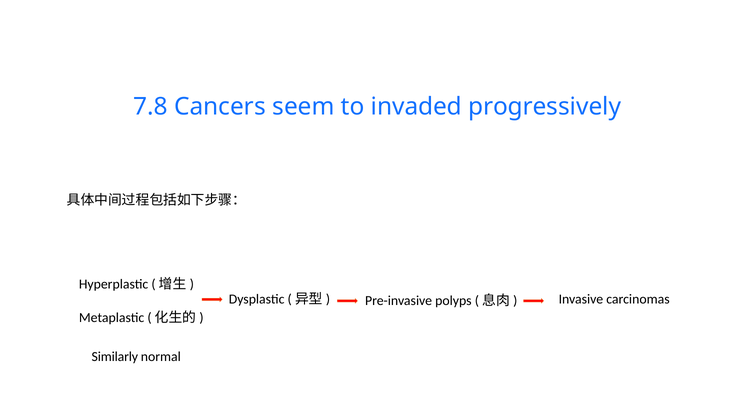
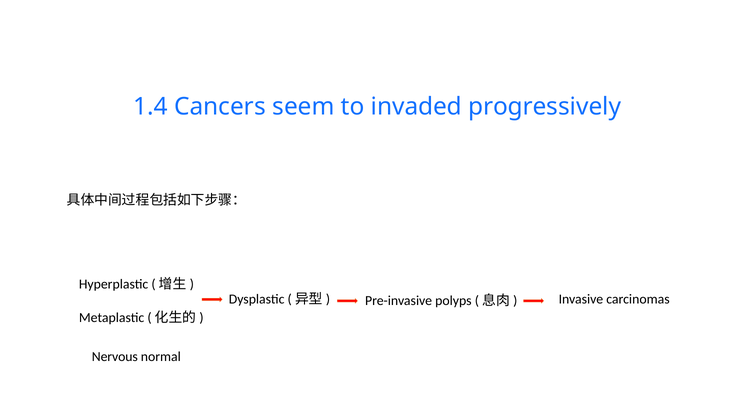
7.8: 7.8 -> 1.4 (150, 107)
Similarly: Similarly -> Nervous (115, 357)
